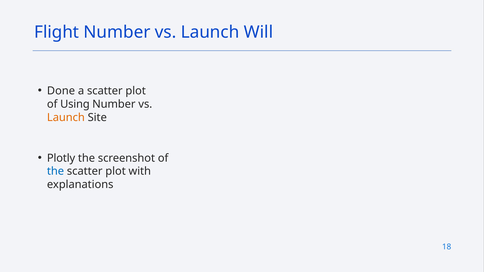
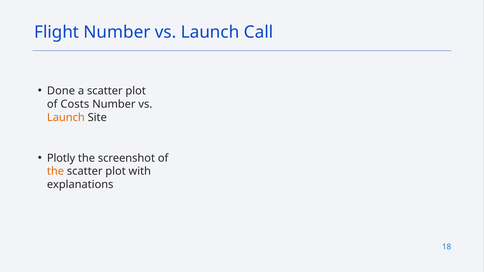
Will: Will -> Call (259, 32)
Using: Using -> Costs (75, 104)
the colour: blue -> orange (56, 171)
